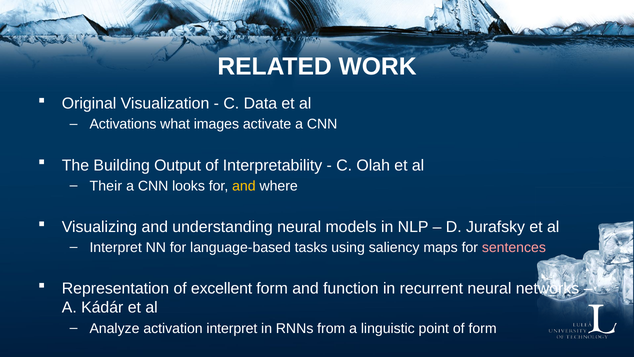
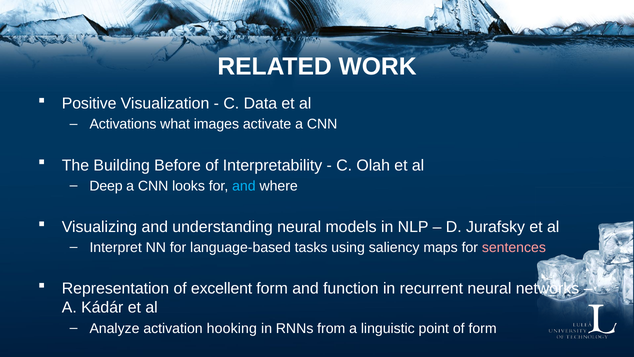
Original: Original -> Positive (89, 103)
Output: Output -> Before (178, 165)
Their: Their -> Deep (106, 186)
and colour: yellow -> light blue (244, 186)
activation interpret: interpret -> hooking (232, 328)
